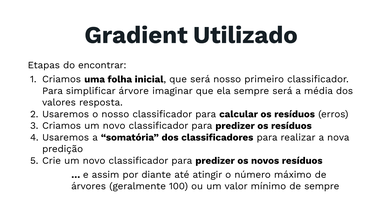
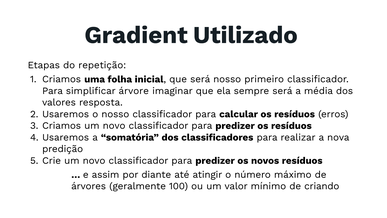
encontrar: encontrar -> repetição (102, 65)
de sempre: sempre -> criando (322, 186)
